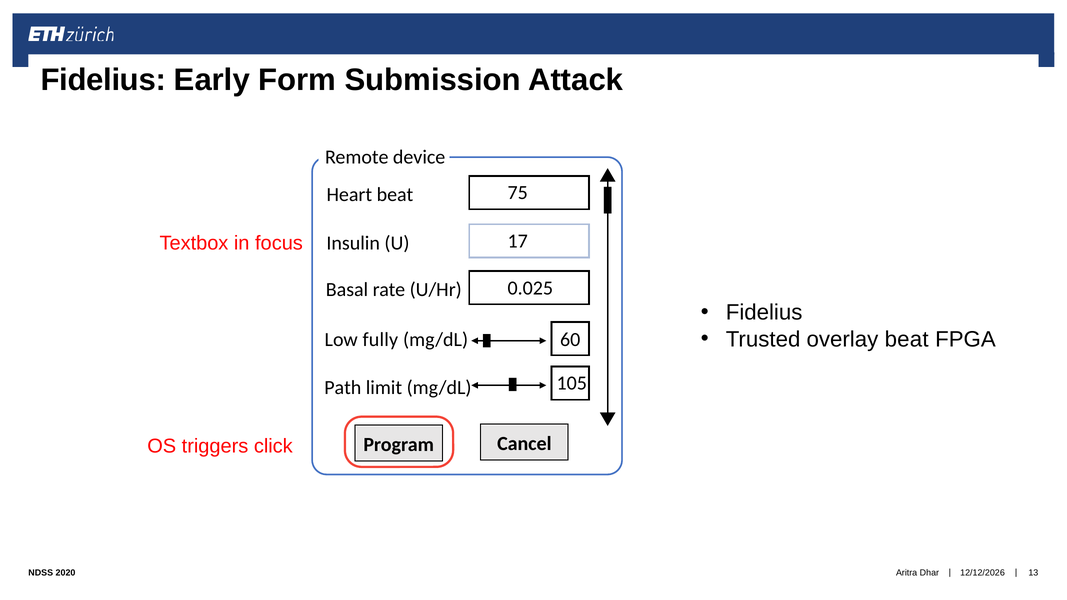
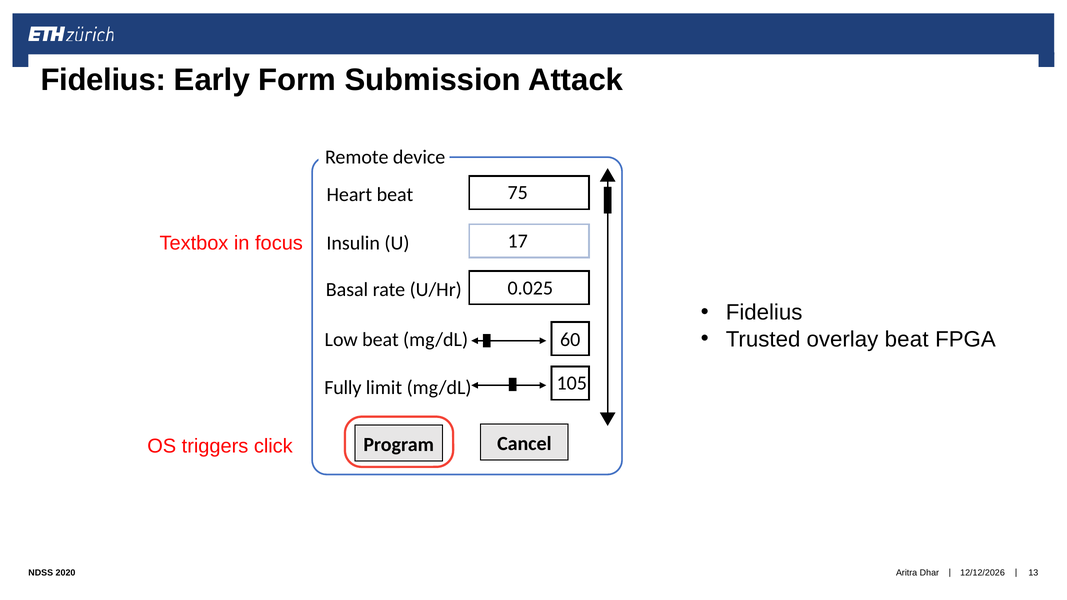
Low fully: fully -> beat (380, 340)
Path: Path -> Fully (343, 388)
